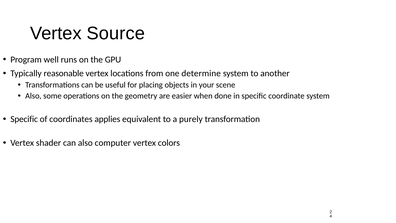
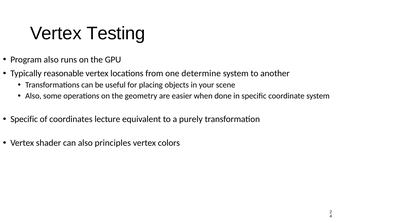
Source: Source -> Testing (116, 33)
Program well: well -> also (51, 59)
applies: applies -> lecture (107, 119)
computer: computer -> principles (113, 143)
